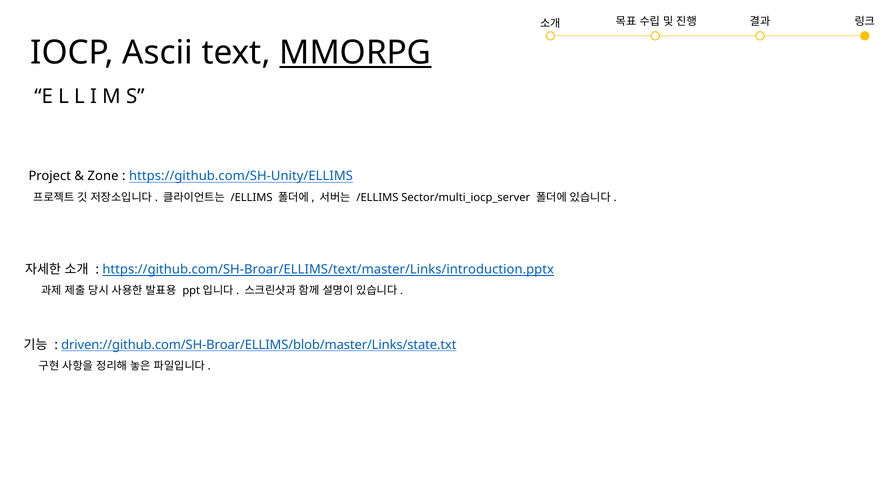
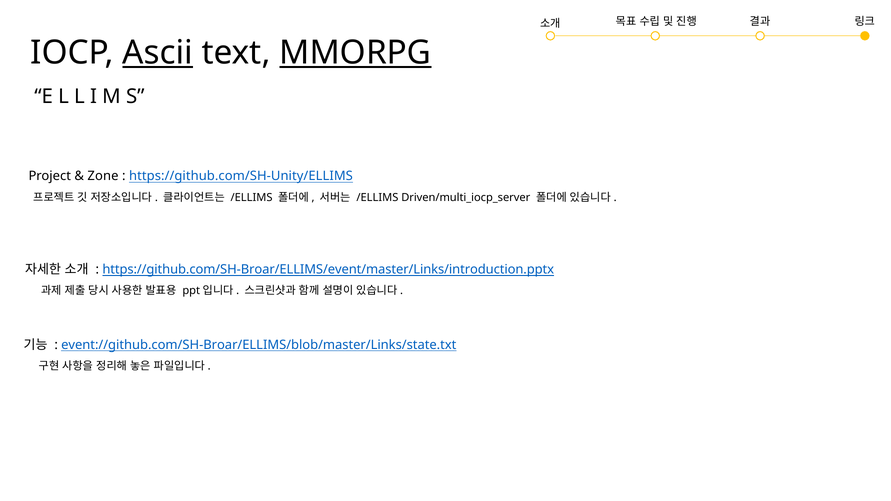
Ascii underline: none -> present (158, 53)
Sector/multi_iocp_server: Sector/multi_iocp_server -> Driven/multi_iocp_server (466, 197)
https://github.com/SH-Broar/ELLIMS/text/master/Links/introduction.pptx: https://github.com/SH-Broar/ELLIMS/text/master/Links/introduction.pptx -> https://github.com/SH-Broar/ELLIMS/event/master/Links/introduction.pptx (328, 269)
driven://github.com/SH-Broar/ELLIMS/blob/master/Links/state.txt: driven://github.com/SH-Broar/ELLIMS/blob/master/Links/state.txt -> event://github.com/SH-Broar/ELLIMS/blob/master/Links/state.txt (259, 345)
